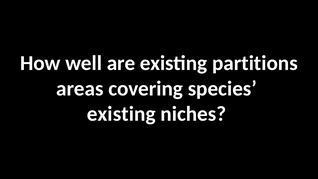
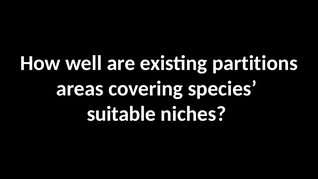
existing: existing -> suitable (121, 114)
